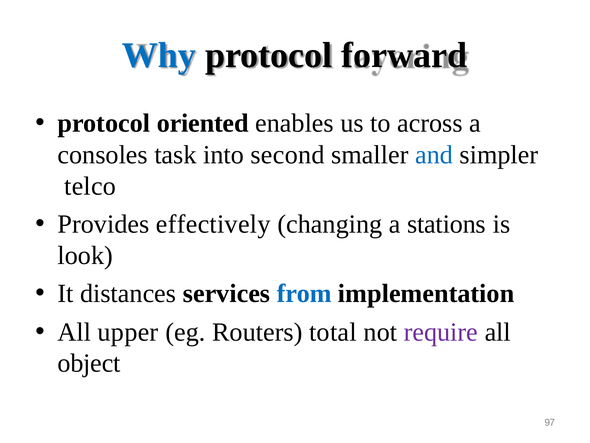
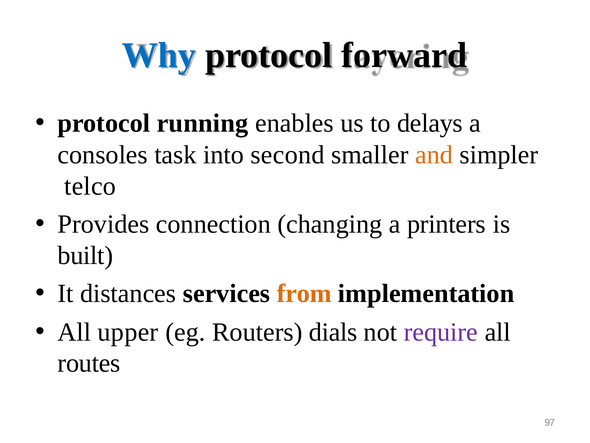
oriented: oriented -> running (203, 123)
across: across -> delays (430, 123)
and colour: blue -> orange (434, 155)
effectively: effectively -> connection (213, 224)
stations: stations -> printers (446, 224)
look: look -> built (85, 255)
from colour: blue -> orange (304, 293)
total: total -> dials (333, 332)
object: object -> routes (89, 363)
